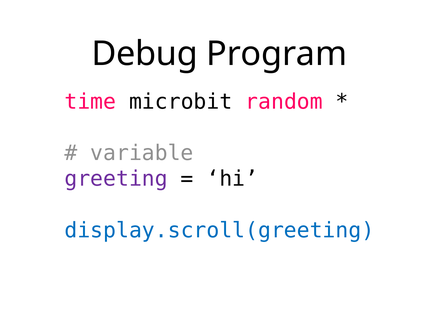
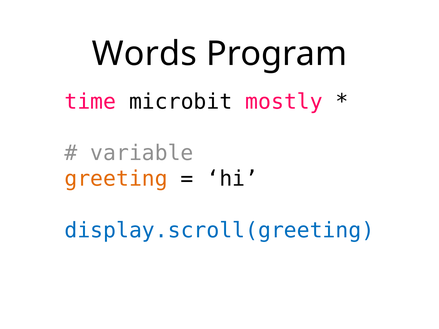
Debug: Debug -> Words (144, 54)
random: random -> mostly (284, 102)
greeting colour: purple -> orange (116, 179)
